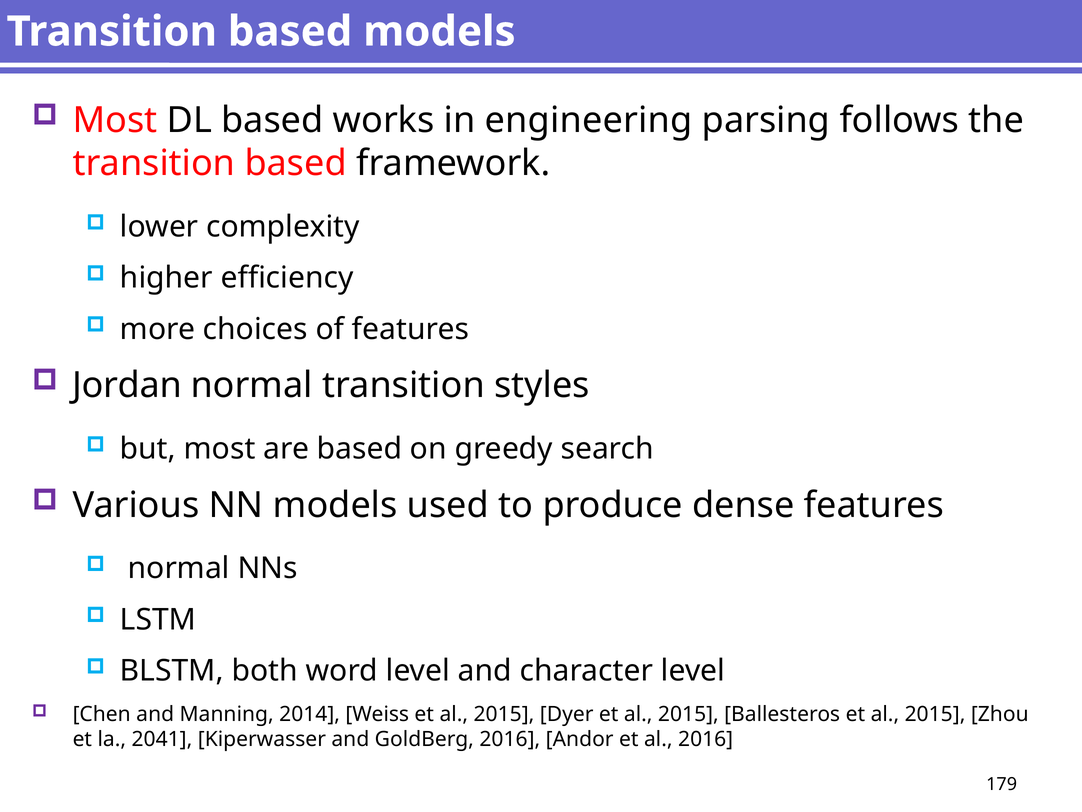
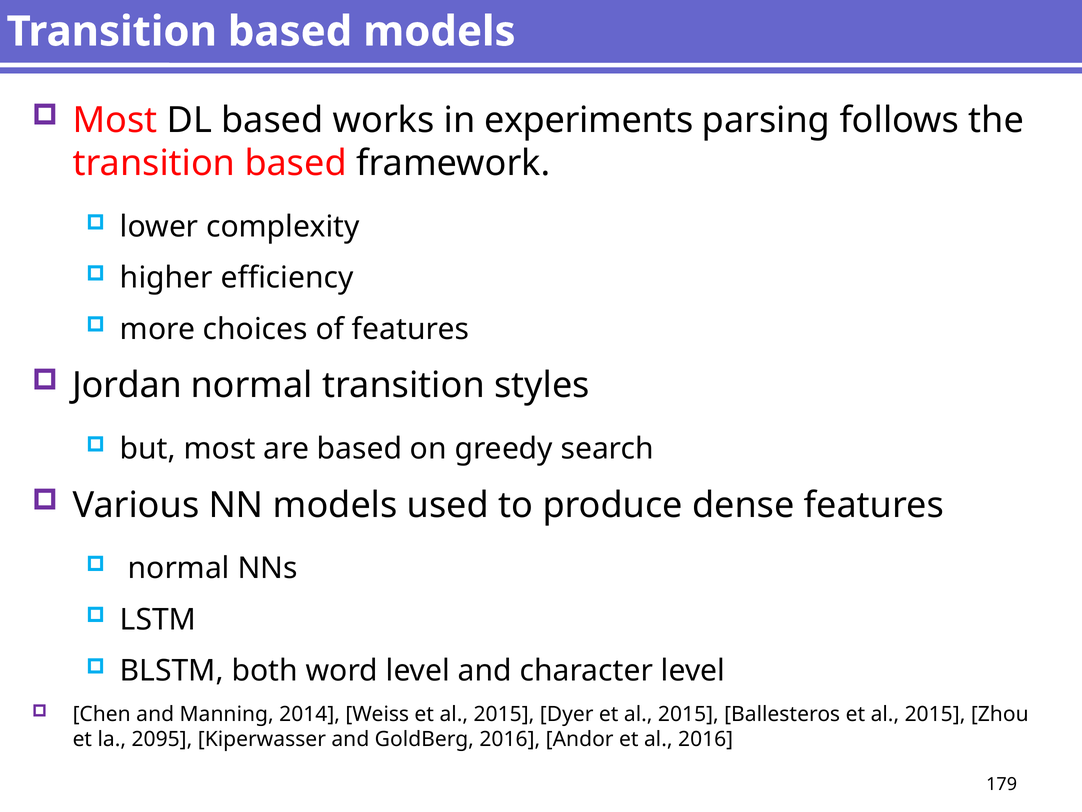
engineering: engineering -> experiments (589, 120)
2041: 2041 -> 2095 (162, 739)
